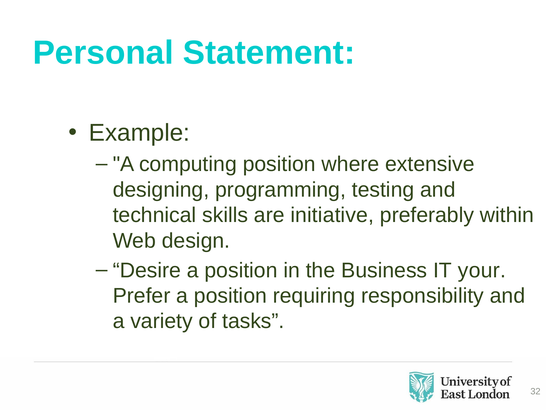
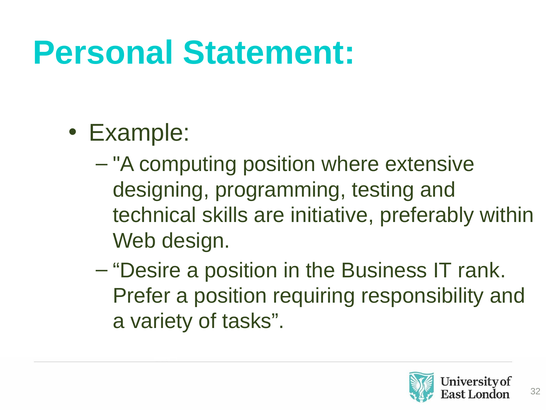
your: your -> rank (482, 270)
